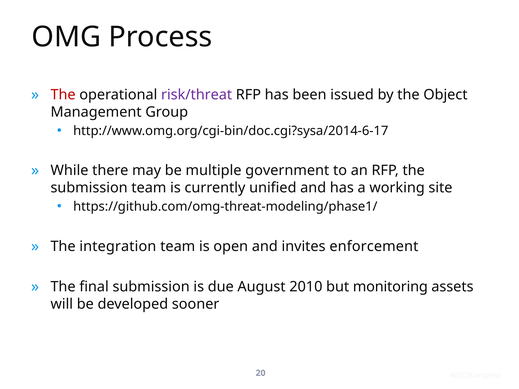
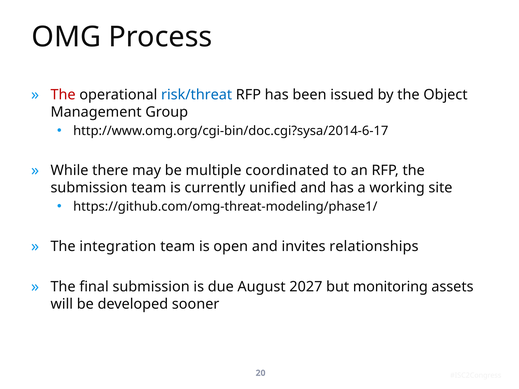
risk/threat colour: purple -> blue (197, 95)
government: government -> coordinated (287, 171)
enforcement: enforcement -> relationships (374, 246)
2010: 2010 -> 2027 (306, 287)
